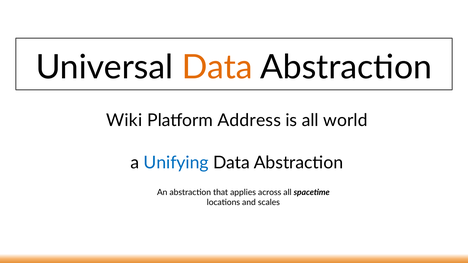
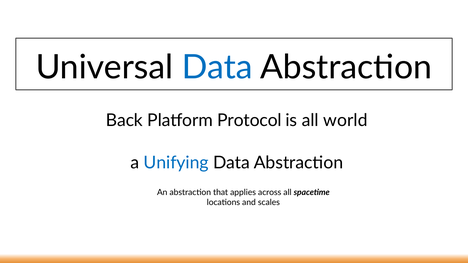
Data colour: orange -> blue (217, 67)
Wiki: Wiki -> Back (124, 121)
Address: Address -> Protocol (249, 121)
